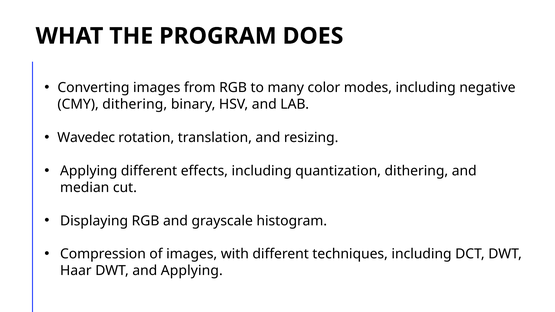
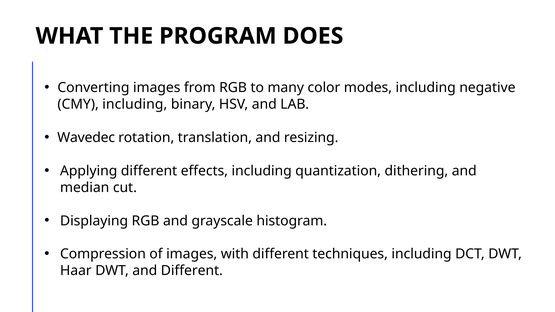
CMY dithering: dithering -> including (135, 104)
and Applying: Applying -> Different (192, 271)
